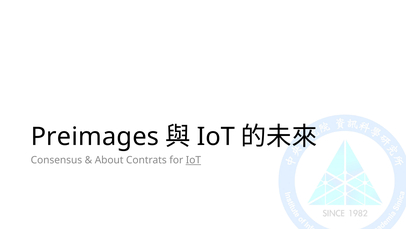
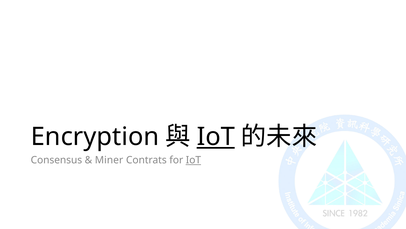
Preimages: Preimages -> Encryption (95, 137)
IoT underline: none -> present (216, 137)
About: About -> Miner (109, 160)
